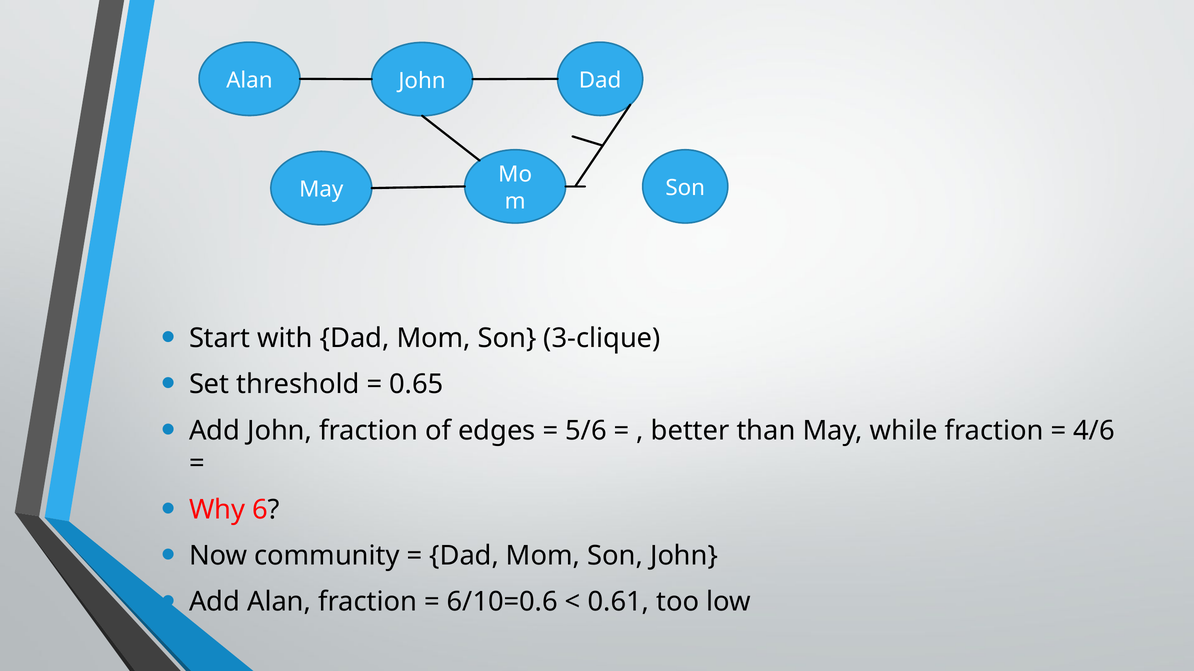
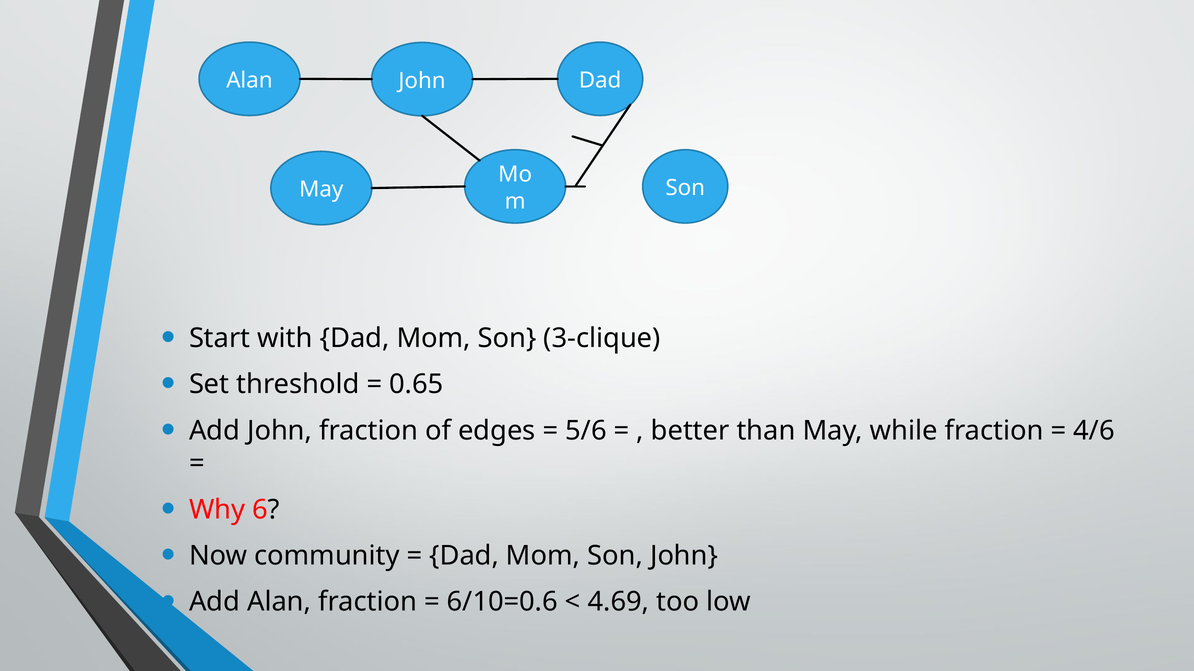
0.61: 0.61 -> 4.69 (618, 602)
